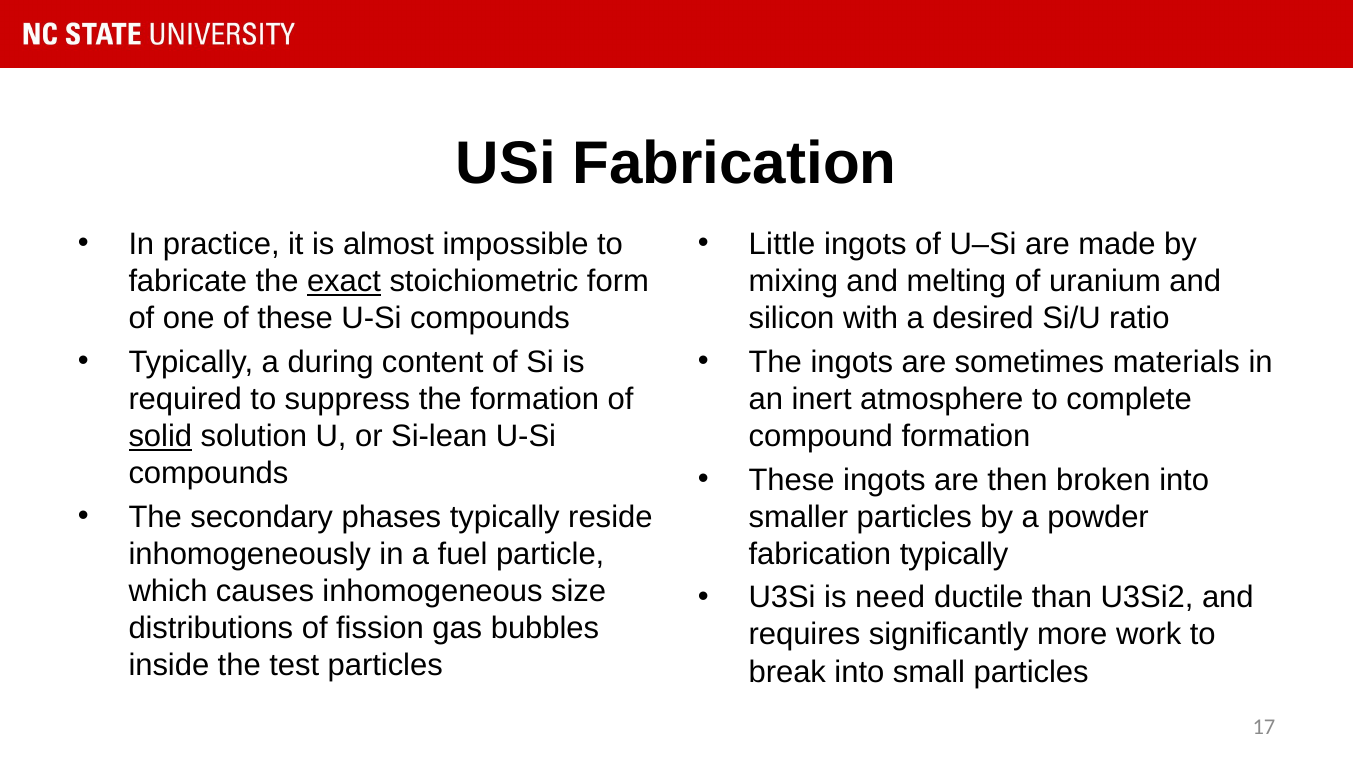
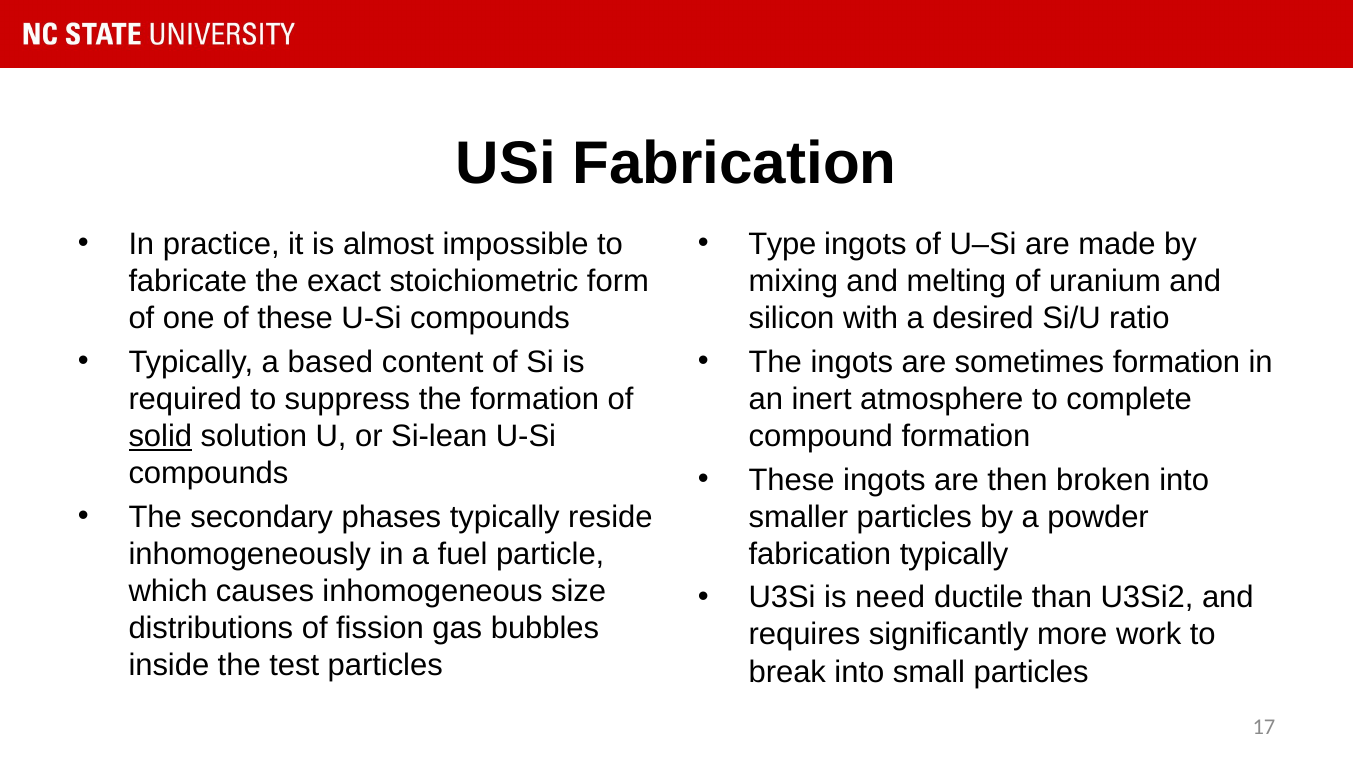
Little: Little -> Type (782, 244)
exact underline: present -> none (344, 281)
during: during -> based (330, 362)
sometimes materials: materials -> formation (1176, 362)
